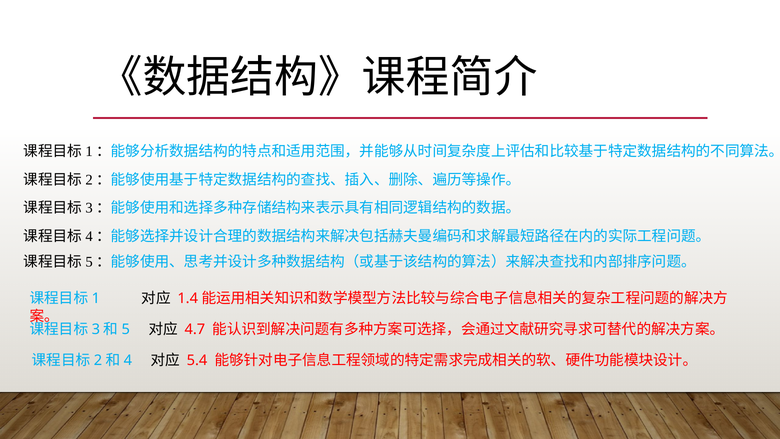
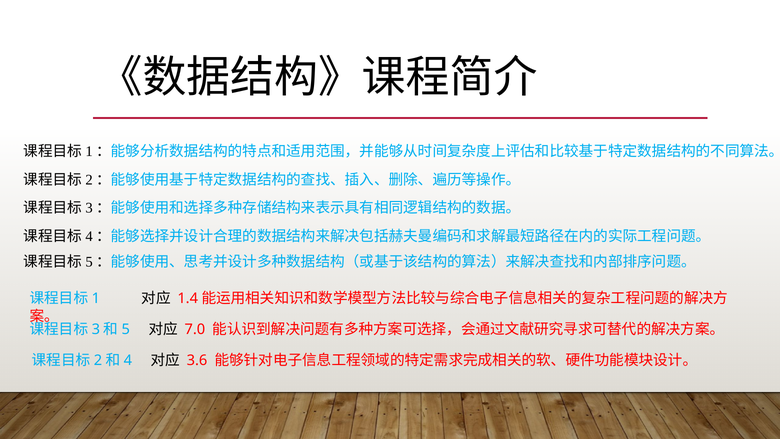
4.7: 4.7 -> 7.0 (195, 329)
5.4: 5.4 -> 3.6 (197, 360)
